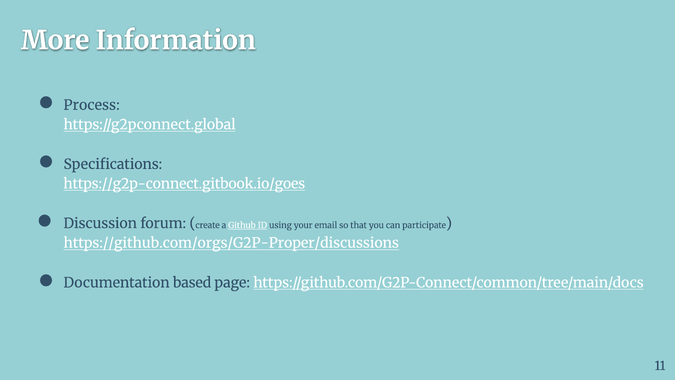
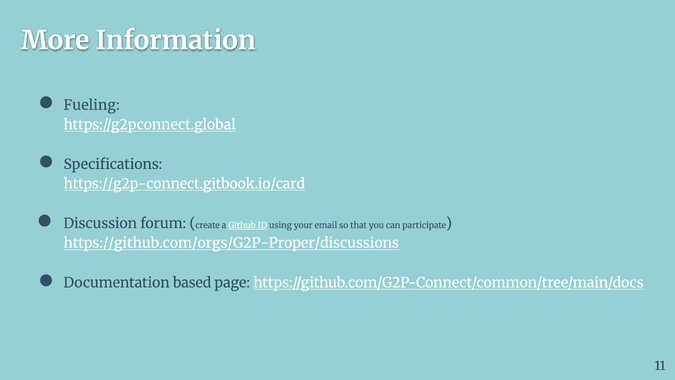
Process: Process -> Fueling (92, 105)
https://g2p-connect.gitbook.io/goes: https://g2p-connect.gitbook.io/goes -> https://g2p-connect.gitbook.io/card (184, 184)
